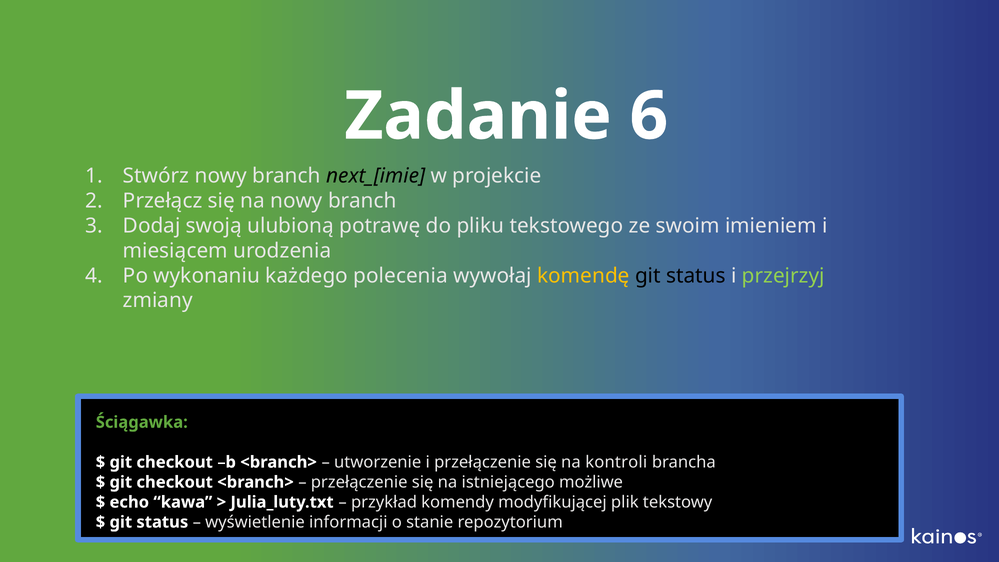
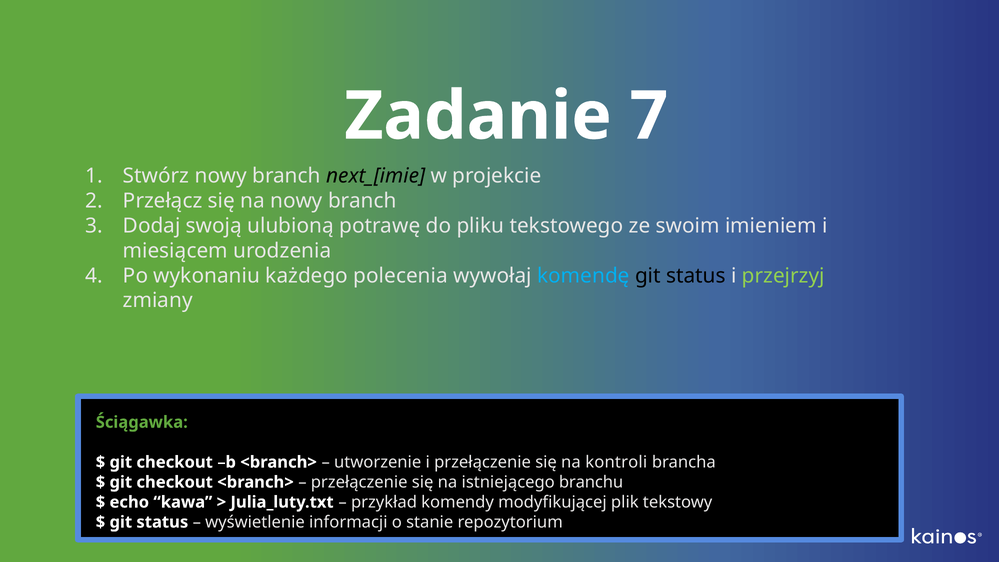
6: 6 -> 7 (649, 116)
komendę colour: yellow -> light blue (583, 276)
możliwe: możliwe -> branchu (591, 482)
